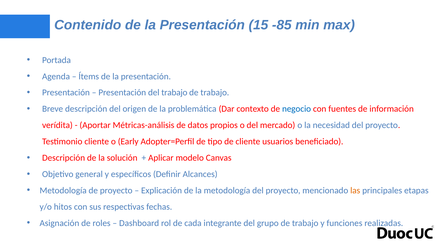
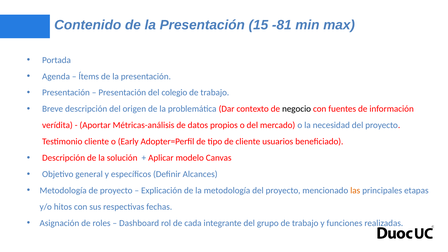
-85: -85 -> -81 (282, 25)
del trabajo: trabajo -> colegio (174, 93)
negocio colour: blue -> black (297, 109)
